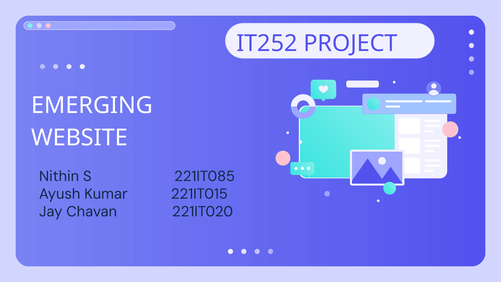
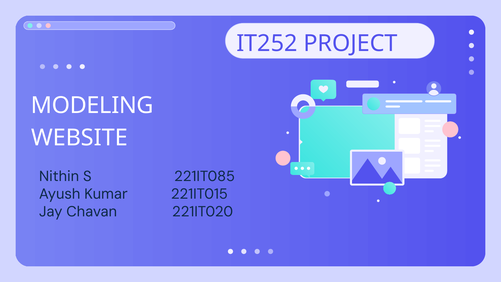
EMERGING: EMERGING -> MODELING (92, 105)
